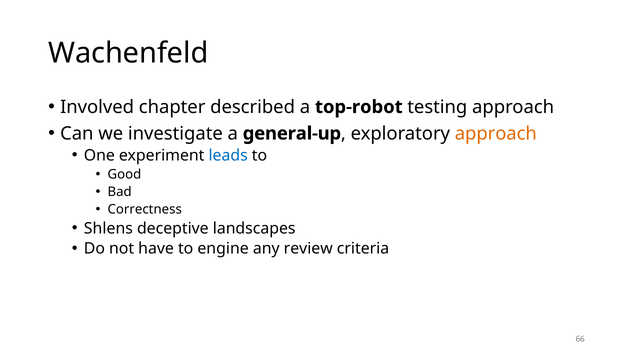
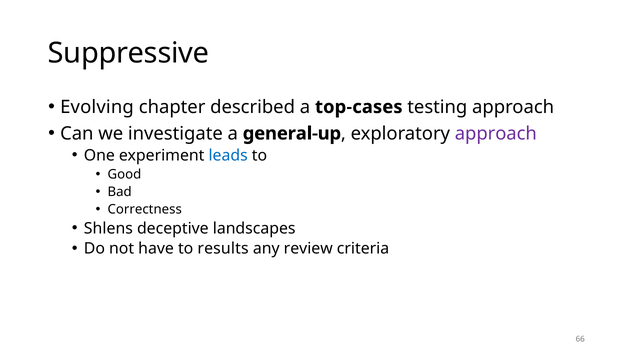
Wachenfeld: Wachenfeld -> Suppressive (128, 53)
Involved: Involved -> Evolving (97, 107)
top-robot: top-robot -> top-cases (359, 107)
approach colour: orange -> purple (496, 133)
engine: engine -> results (223, 249)
